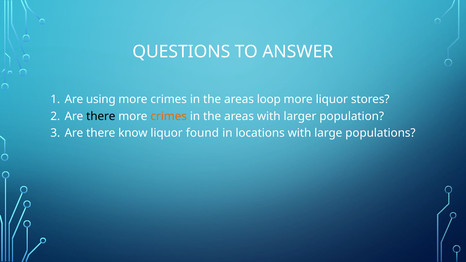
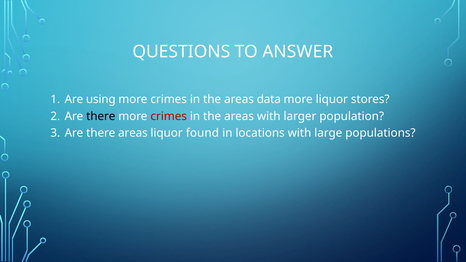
loop: loop -> data (269, 99)
crimes colour: orange -> red (169, 116)
there know: know -> areas (133, 133)
